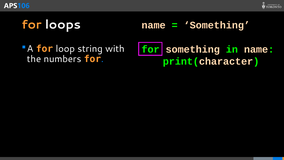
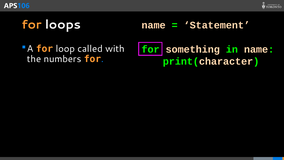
Something: Something -> Statement (217, 25)
string: string -> called (90, 49)
